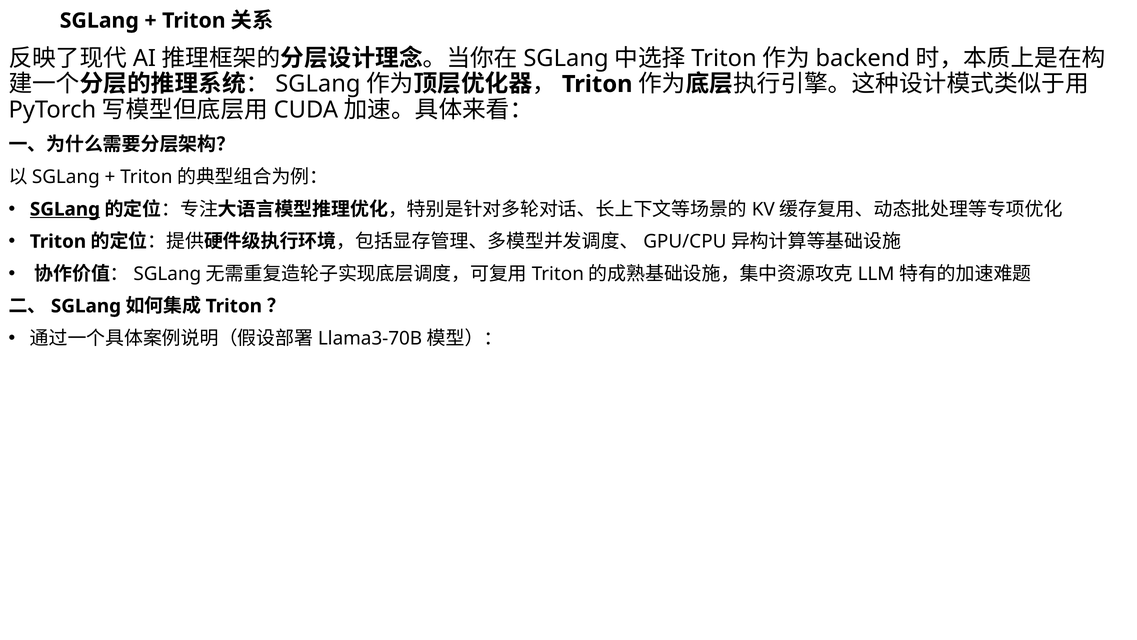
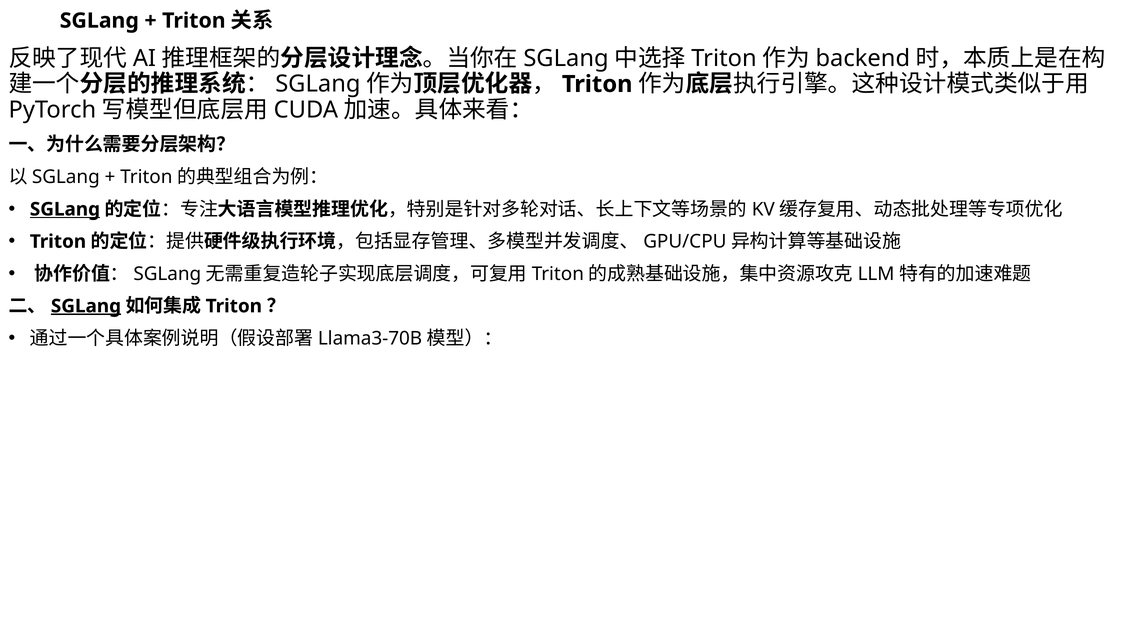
SGLang underline: none -> present (86, 306)
